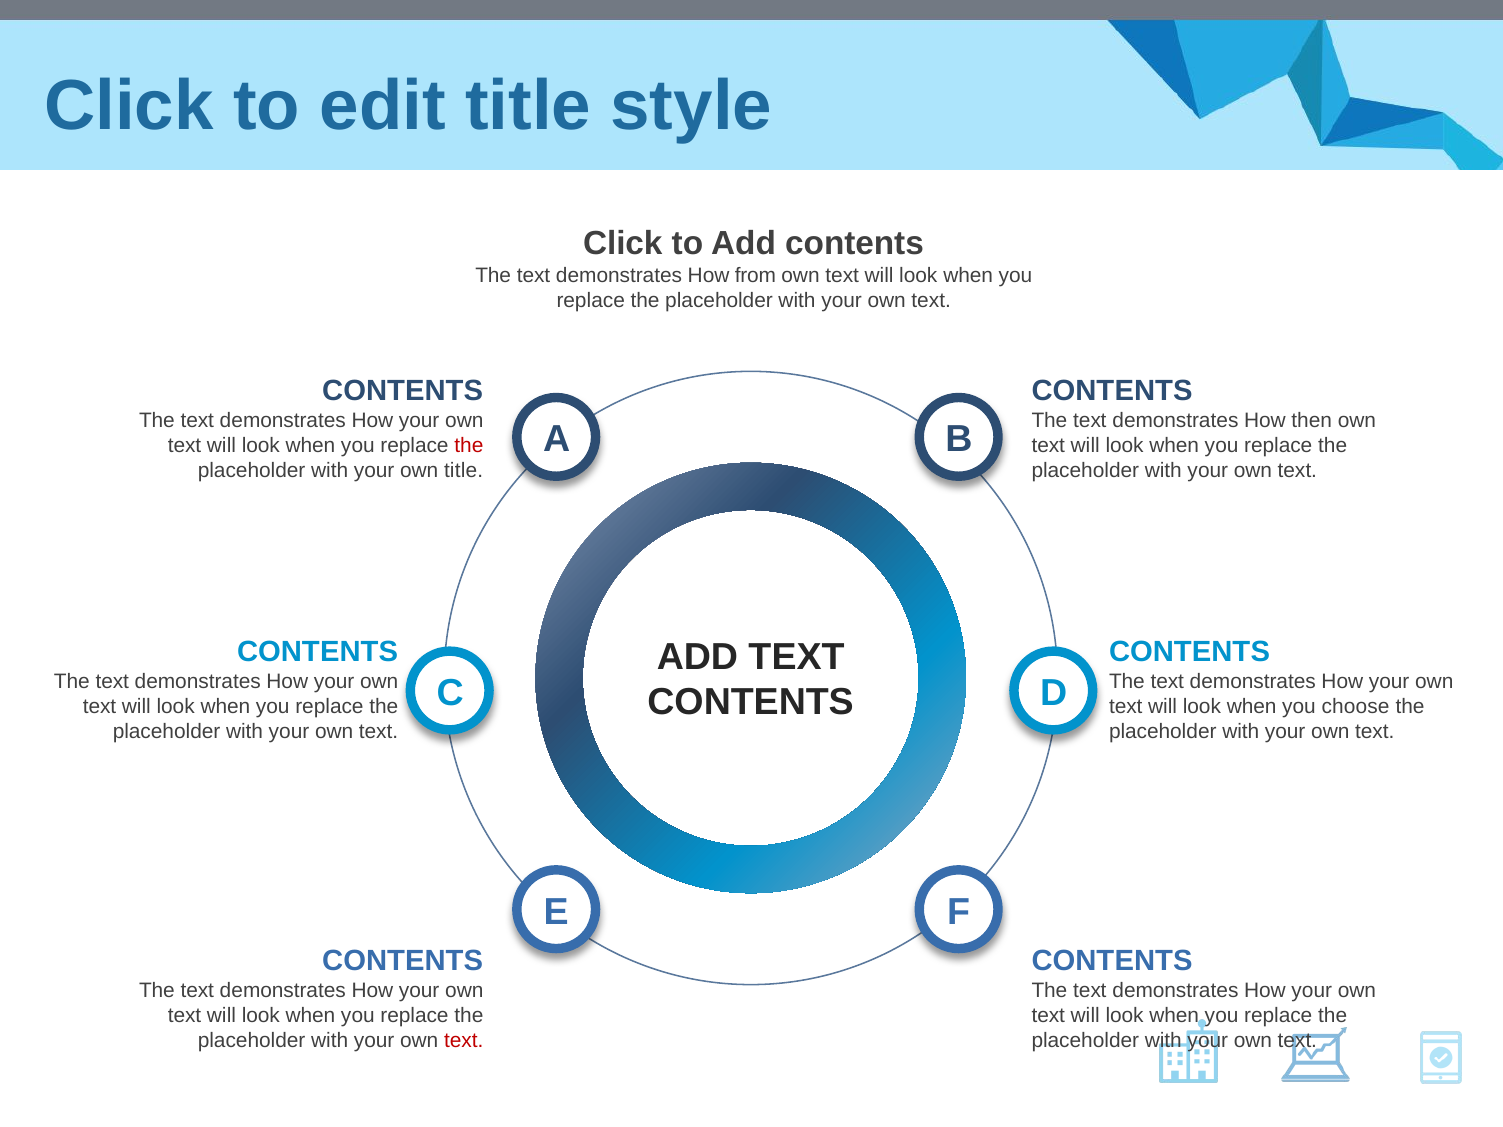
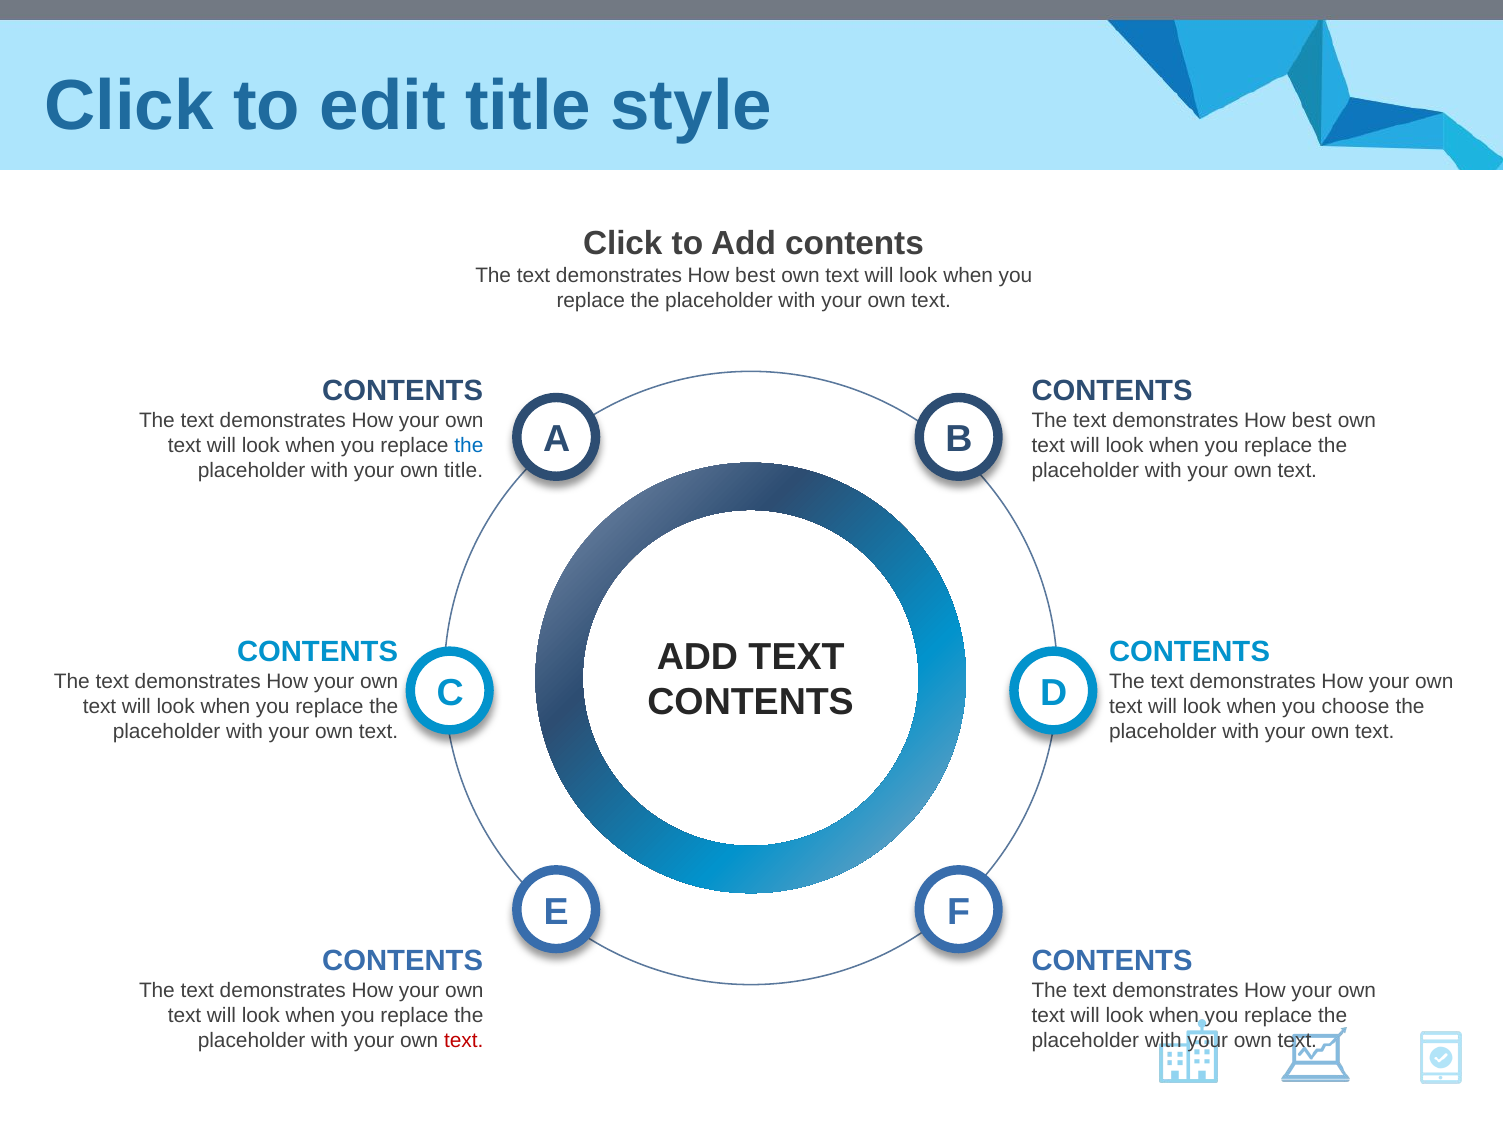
from: from -> best (755, 275)
then: then -> best (1312, 421)
the colour: red -> blue (469, 446)
